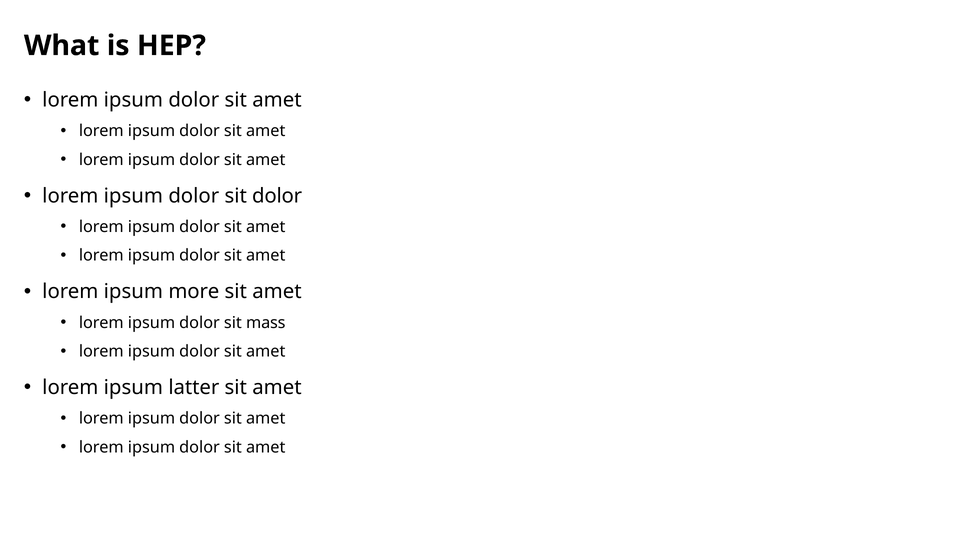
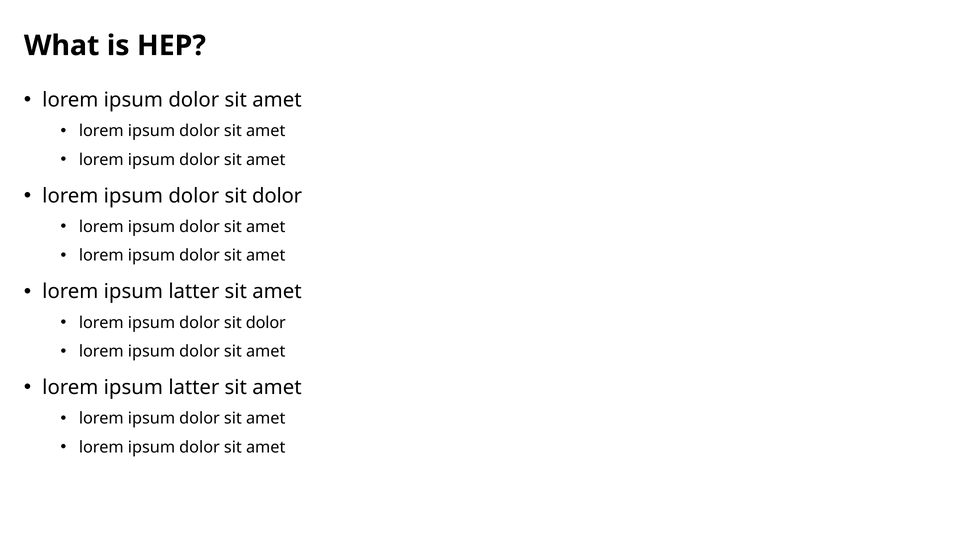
more: more -> latter (194, 292)
mass: mass -> dolor (266, 323)
